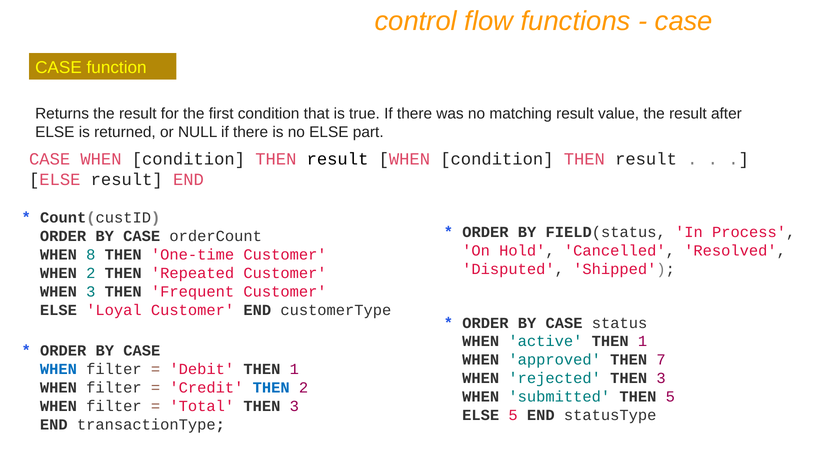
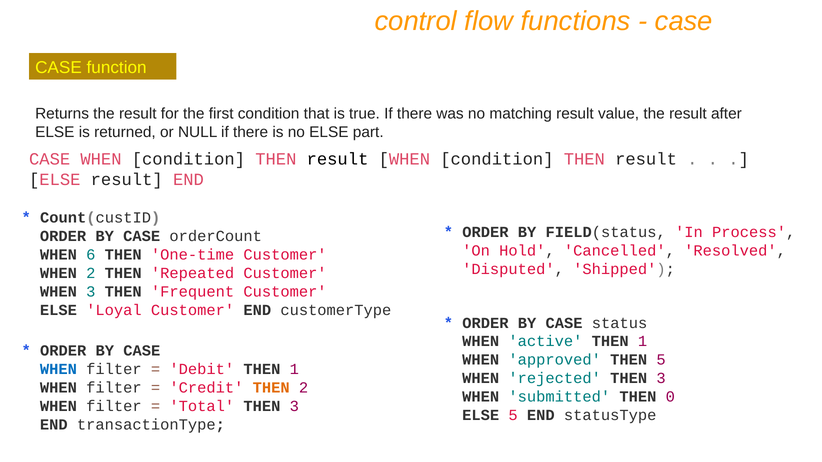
8: 8 -> 6 (91, 255)
THEN 7: 7 -> 5 (661, 360)
THEN colour: blue -> orange (271, 388)
THEN 5: 5 -> 0 (670, 397)
